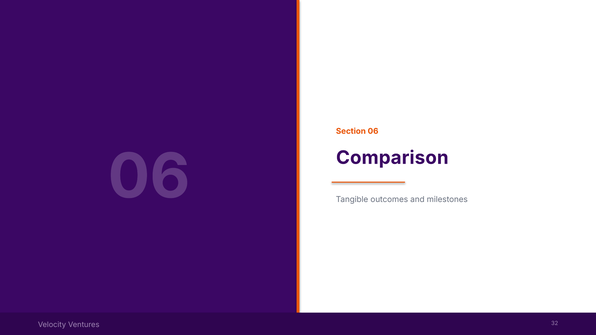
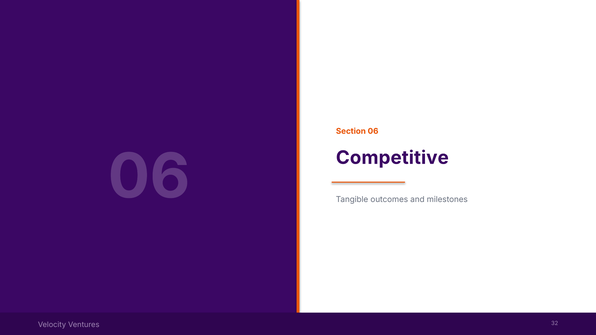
Comparison: Comparison -> Competitive (392, 158)
